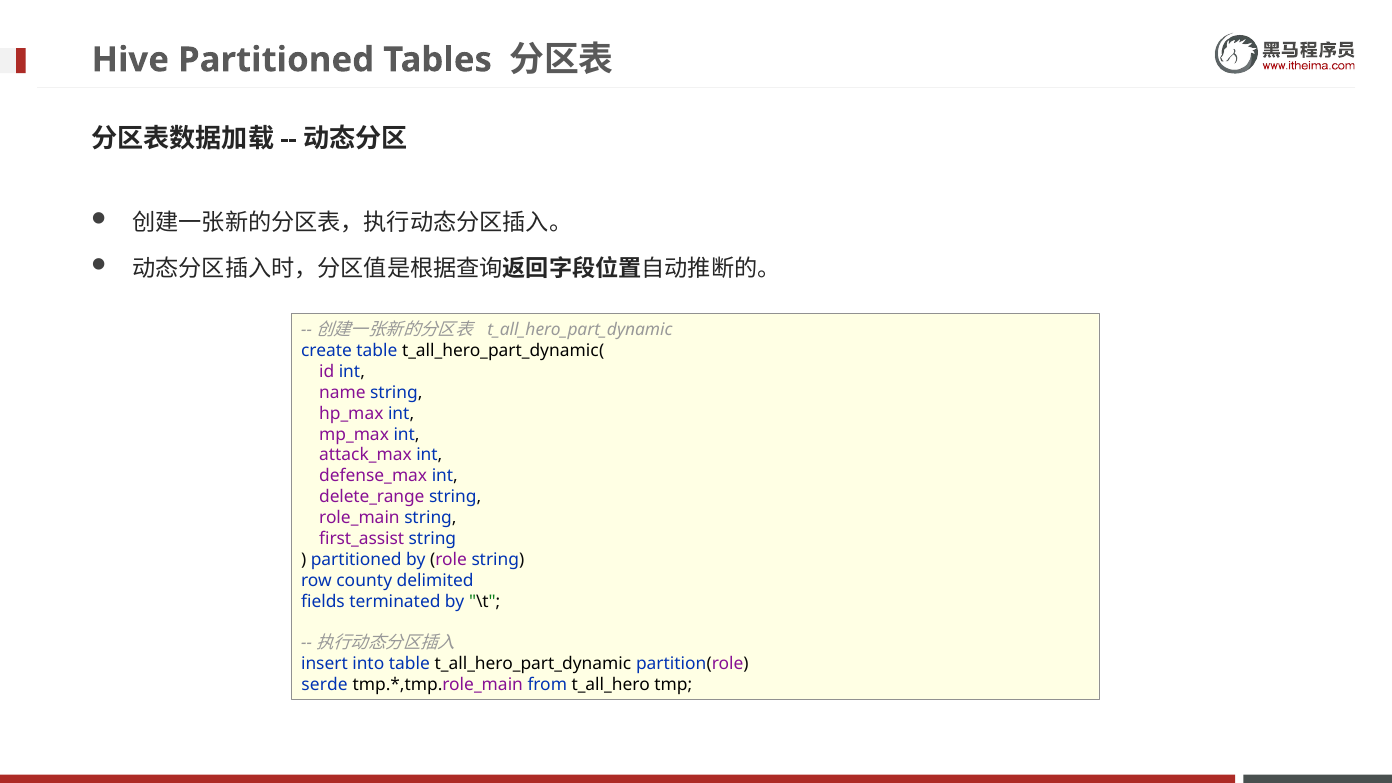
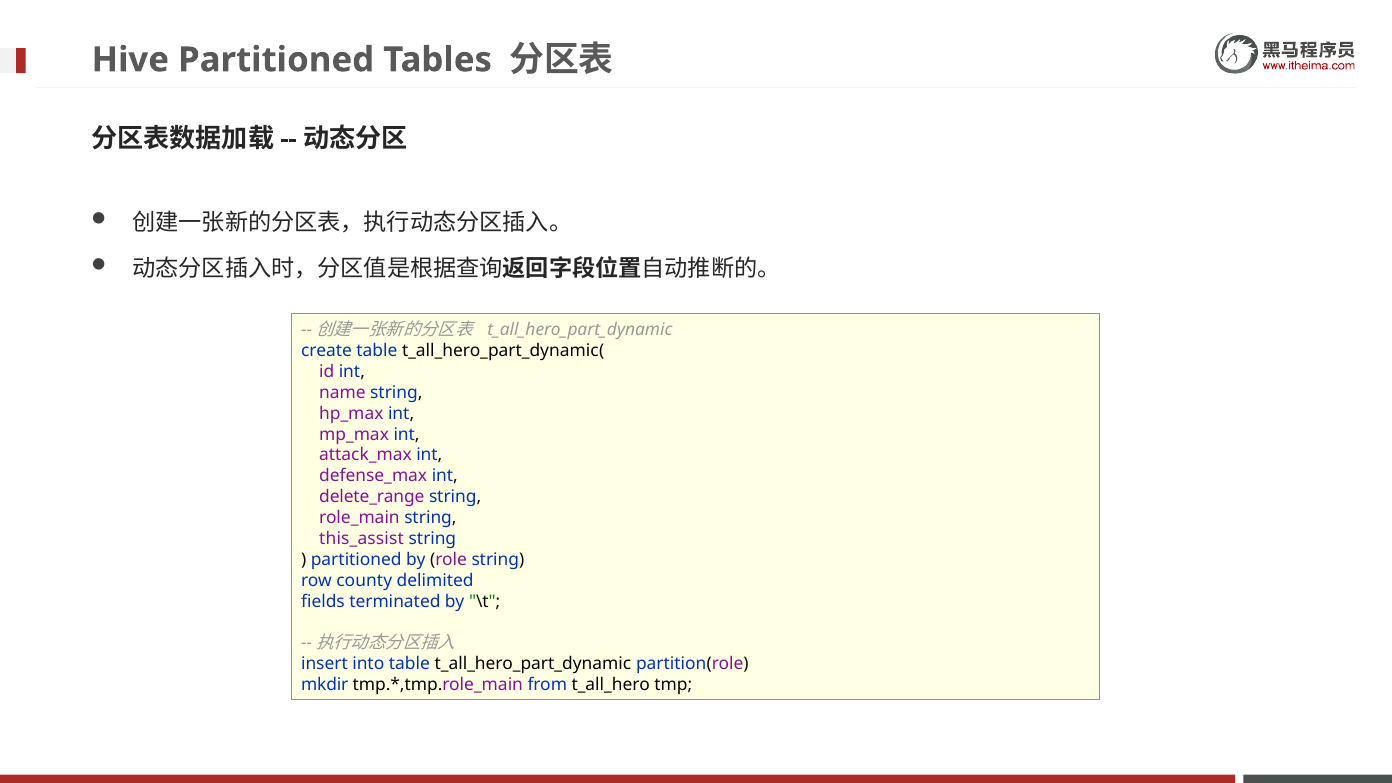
first_assist: first_assist -> this_assist (362, 539)
serde: serde -> mkdir (325, 685)
